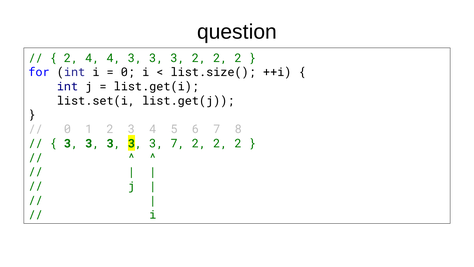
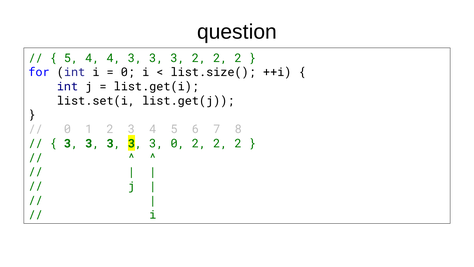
2: 2 -> 5 (71, 58)
3 7: 7 -> 0 (178, 143)
